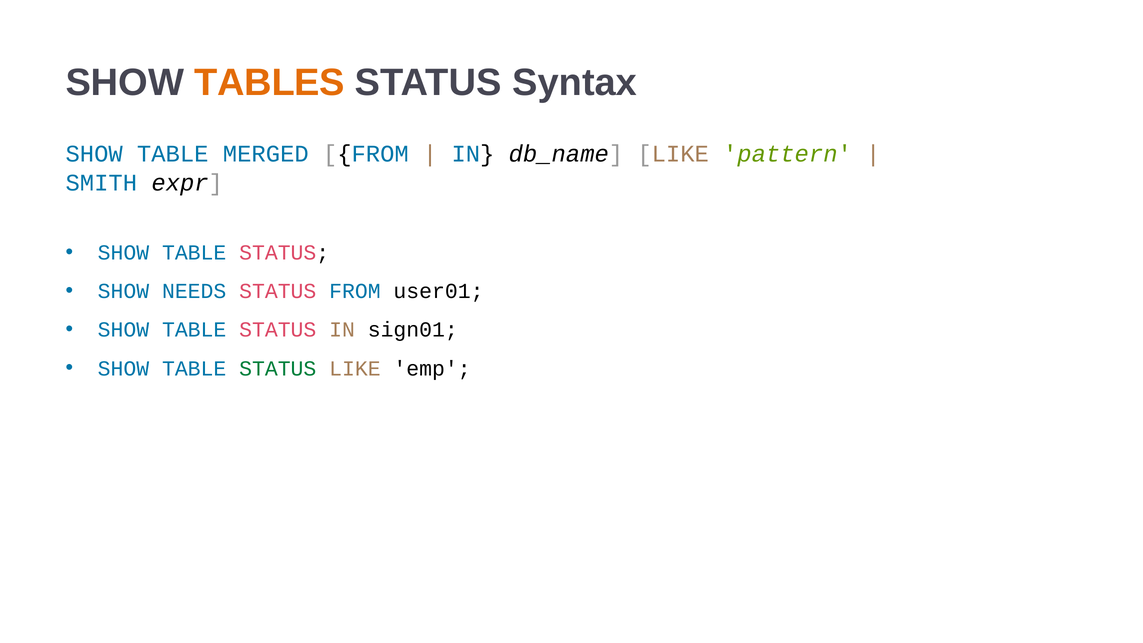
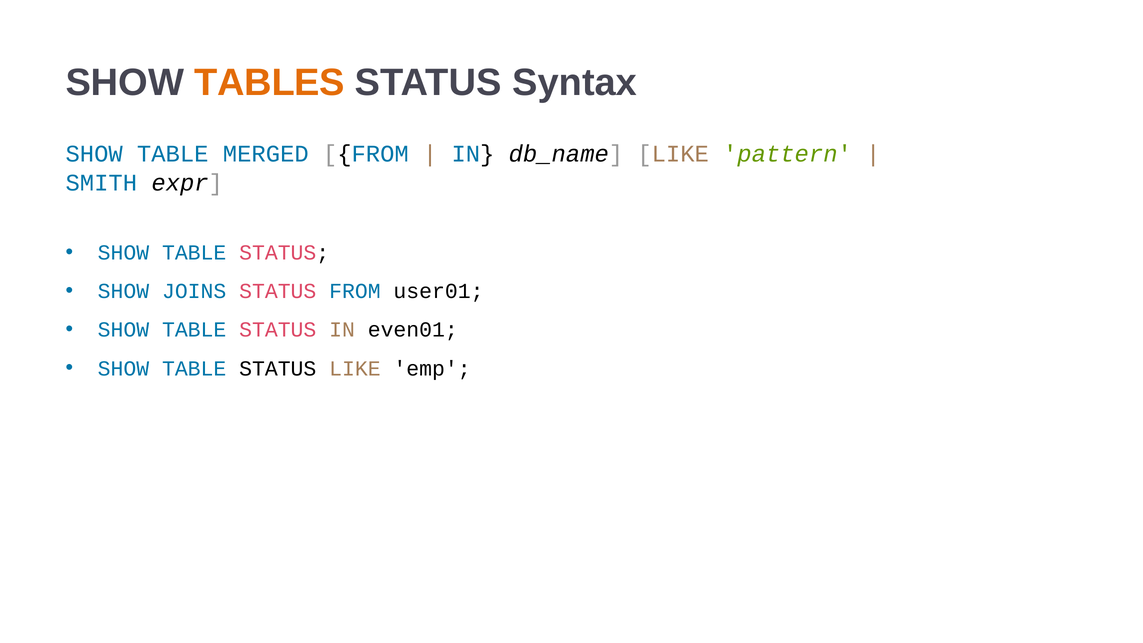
NEEDS: NEEDS -> JOINS (194, 291)
sign01: sign01 -> even01 (413, 330)
STATUS colour: green -> black (278, 368)
